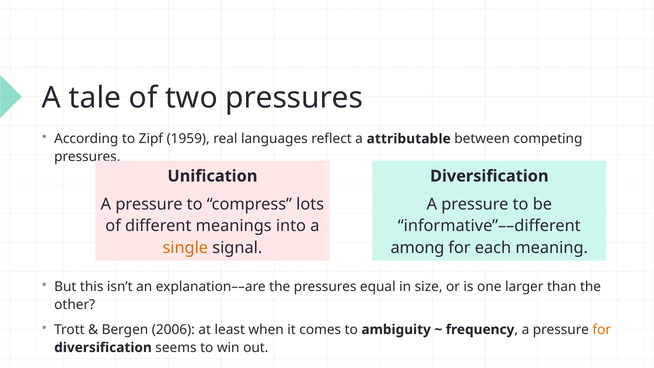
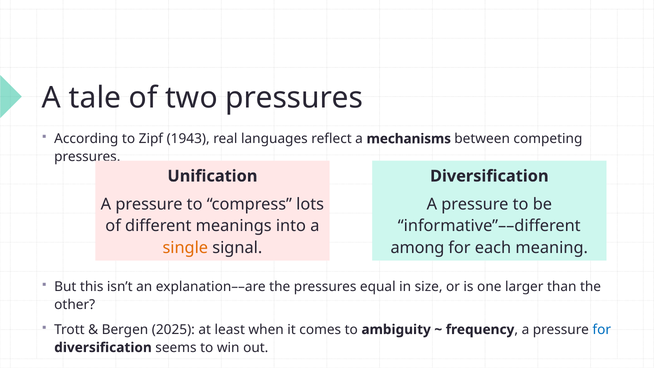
1959: 1959 -> 1943 (188, 139)
attributable: attributable -> mechanisms (409, 139)
2006: 2006 -> 2025 (173, 329)
for colour: orange -> blue (602, 329)
